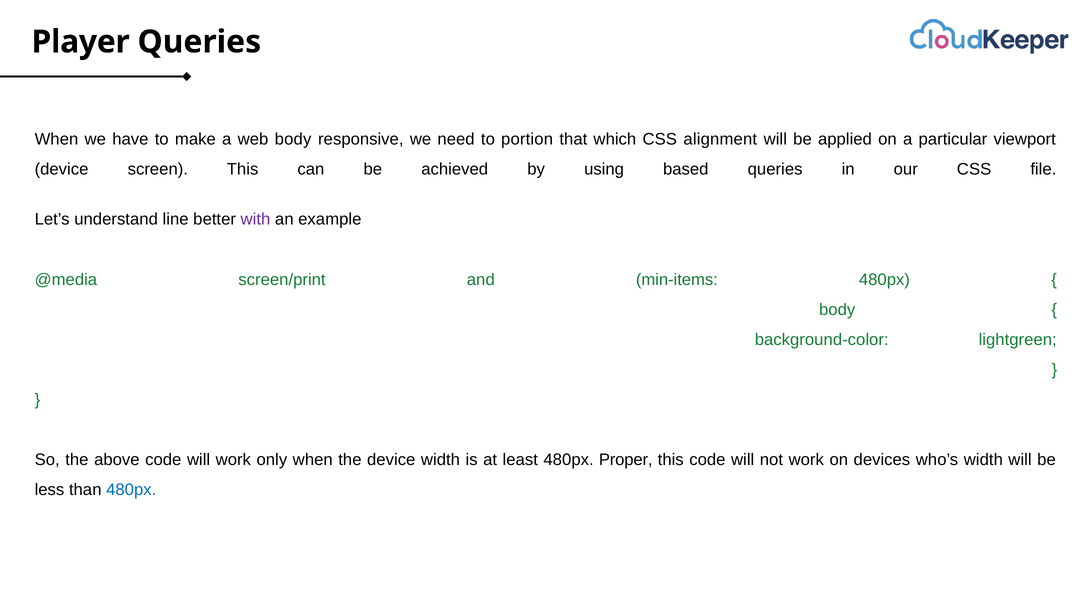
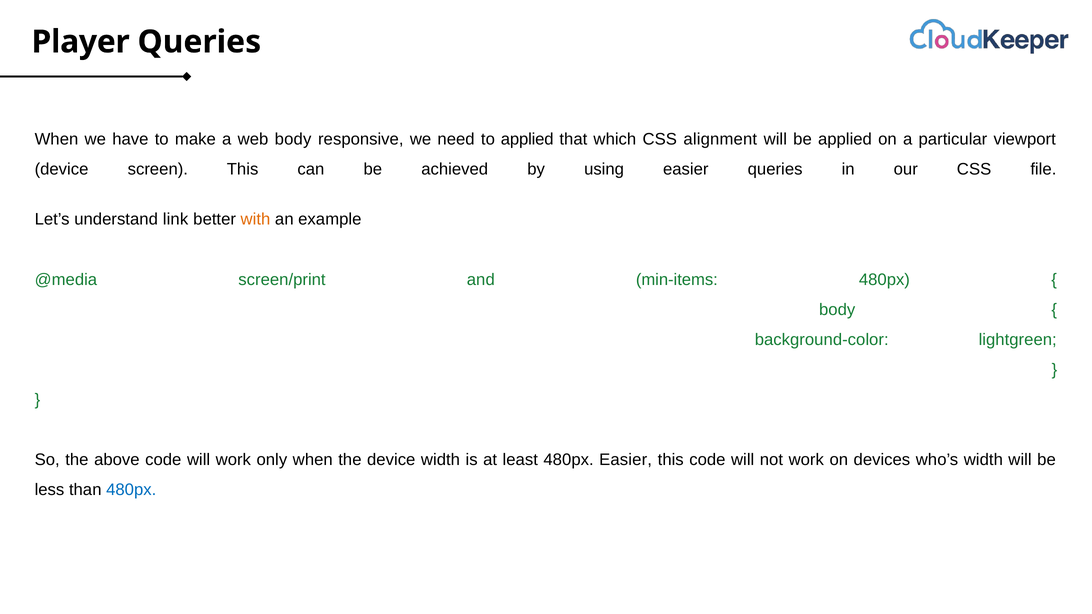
to portion: portion -> applied (527, 139)
using based: based -> easier (686, 169)
line: line -> link (176, 220)
with colour: purple -> orange (255, 220)
480px Proper: Proper -> Easier (626, 460)
